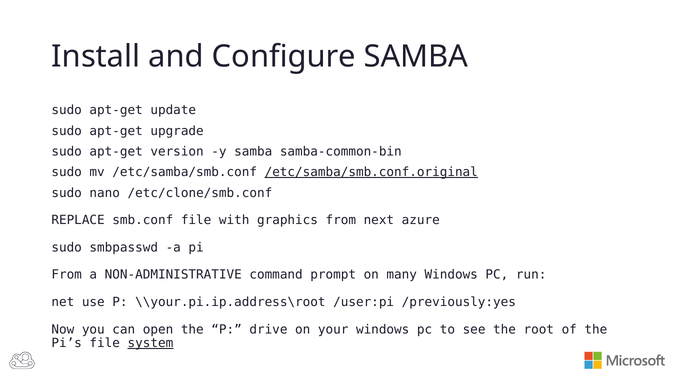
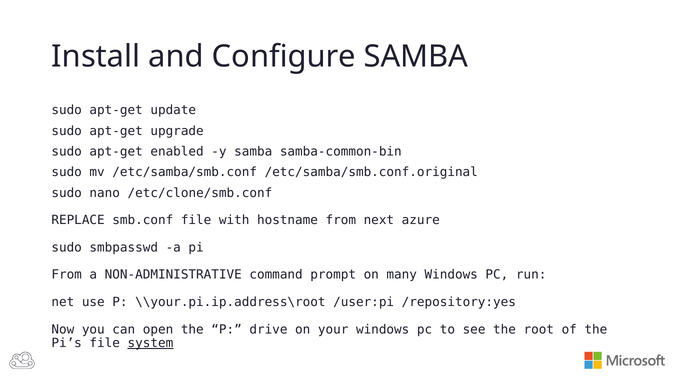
version: version -> enabled (177, 152)
/etc/samba/smb.conf.original underline: present -> none (371, 172)
graphics: graphics -> hostname (288, 221)
/previously:yes: /previously:yes -> /repository:yes (459, 303)
